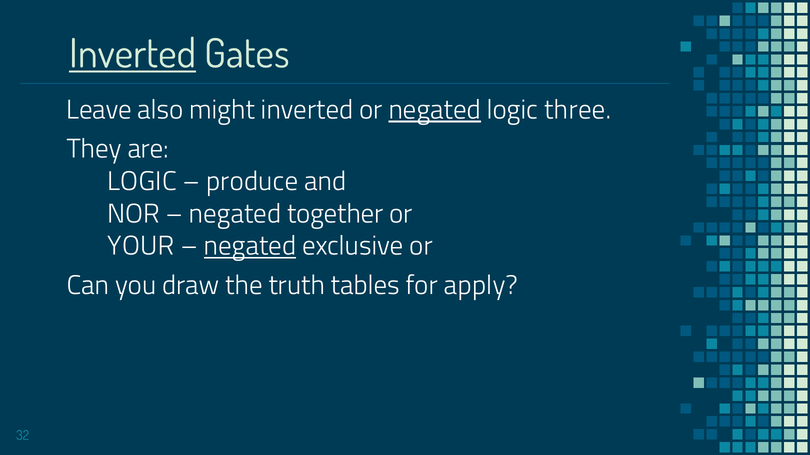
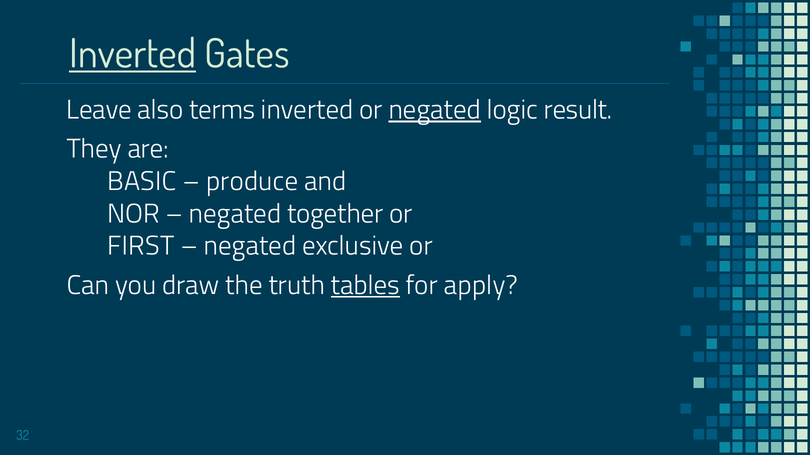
might: might -> terms (222, 110)
three: three -> result (578, 110)
LOGIC: LOGIC -> BASIC (142, 182)
YOUR: YOUR -> FIRST (141, 246)
negated underline: present -> none (250, 246)
tables underline: none -> present (365, 286)
